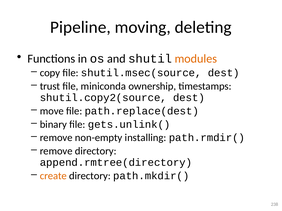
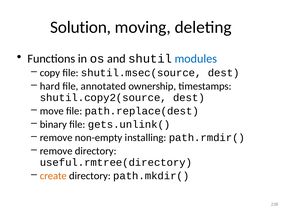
Pipeline: Pipeline -> Solution (81, 27)
modules colour: orange -> blue (196, 59)
trust: trust -> hard (50, 86)
miniconda: miniconda -> annotated (103, 86)
append.rmtree(directory: append.rmtree(directory -> useful.rmtree(directory (116, 163)
